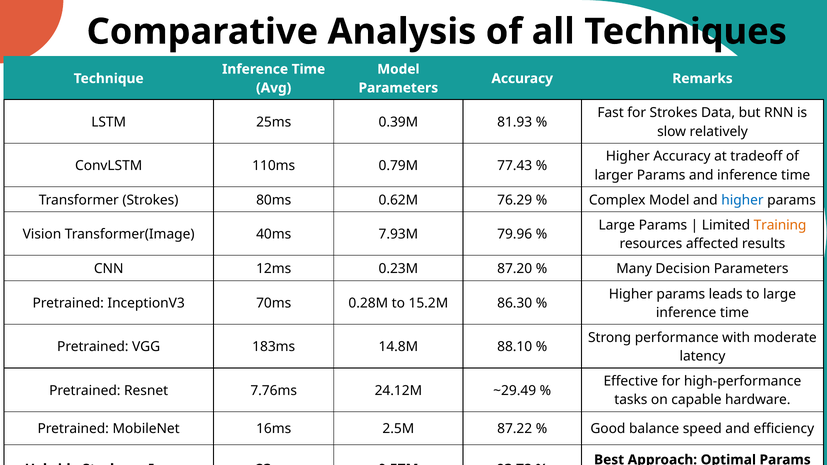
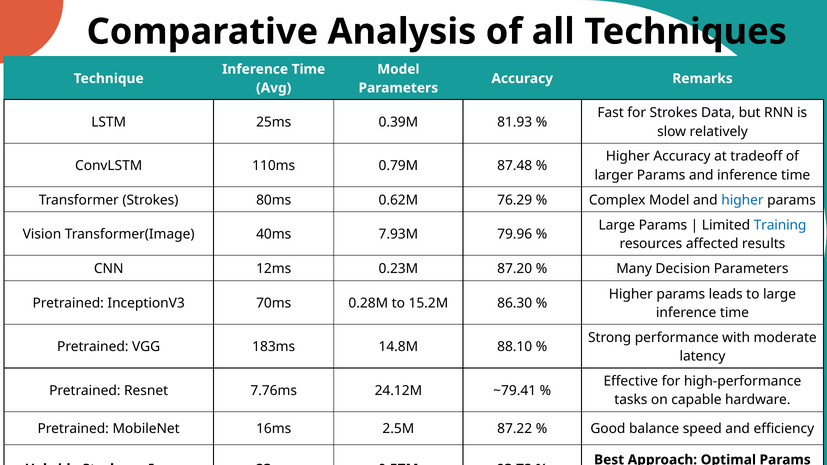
77.43: 77.43 -> 87.48 (515, 166)
Training colour: orange -> blue (780, 225)
~29.49: ~29.49 -> ~79.41 (515, 391)
